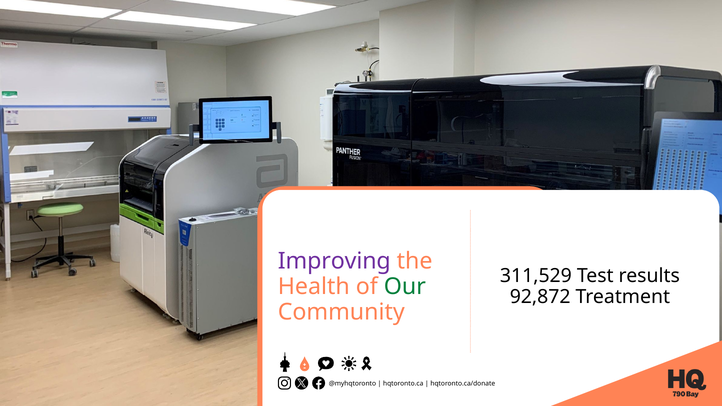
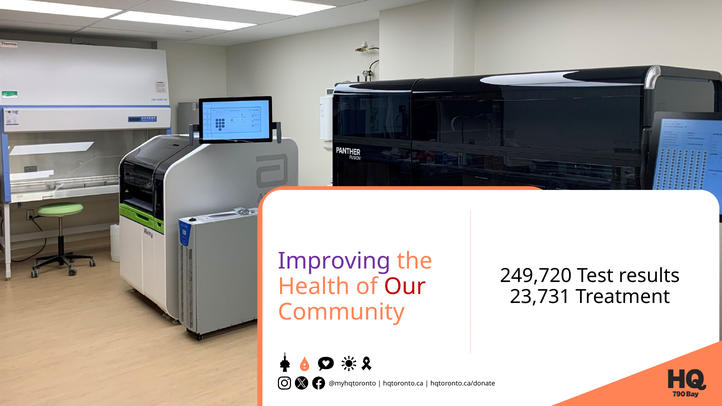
311,529: 311,529 -> 249,720 (536, 276)
Our colour: green -> red (405, 287)
92,872: 92,872 -> 23,731 (540, 297)
